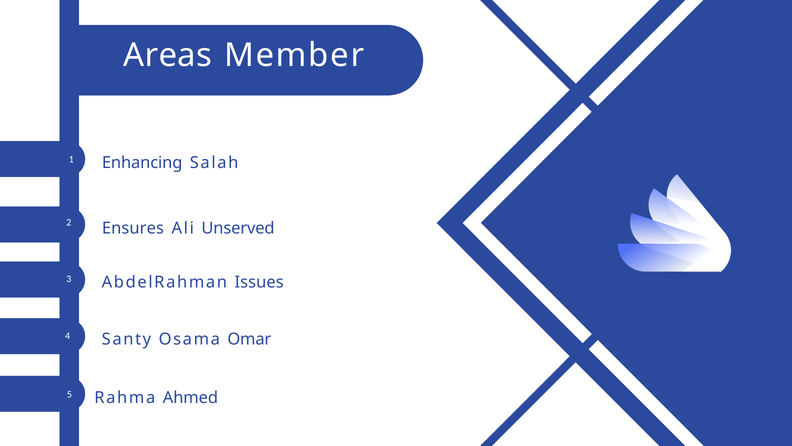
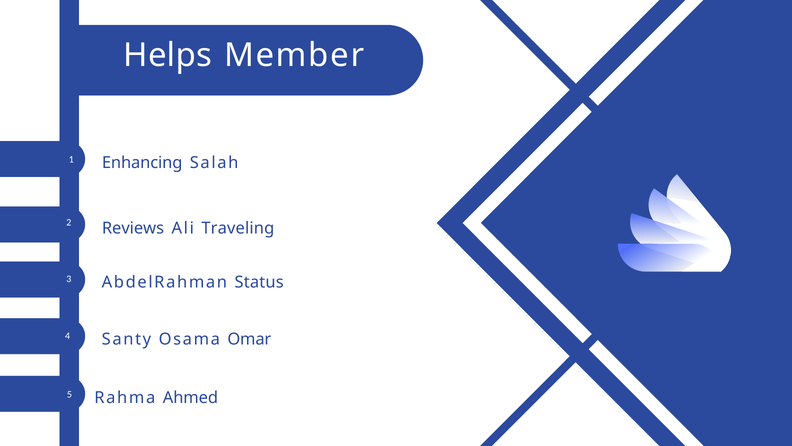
Areas: Areas -> Helps (168, 55)
Ensures: Ensures -> Reviews (133, 228)
Unserved: Unserved -> Traveling (238, 228)
Issues: Issues -> Status (259, 282)
